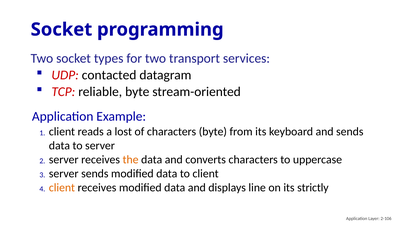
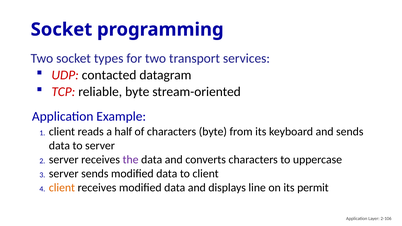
lost: lost -> half (123, 132)
the colour: orange -> purple (131, 160)
strictly: strictly -> permit (313, 188)
